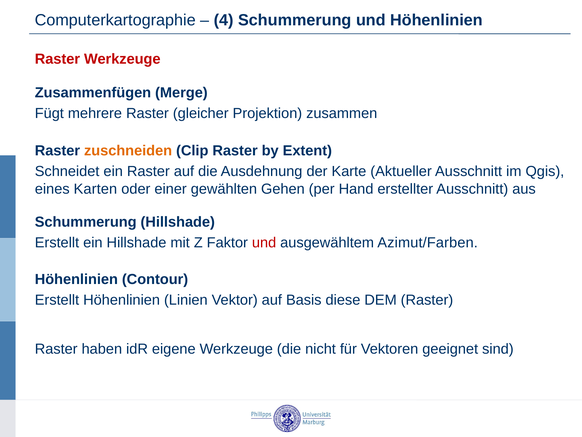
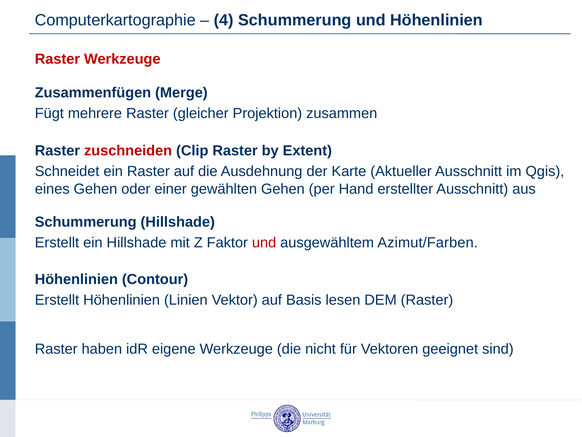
zuschneiden colour: orange -> red (128, 151)
eines Karten: Karten -> Gehen (95, 189)
diese: diese -> lesen (343, 300)
